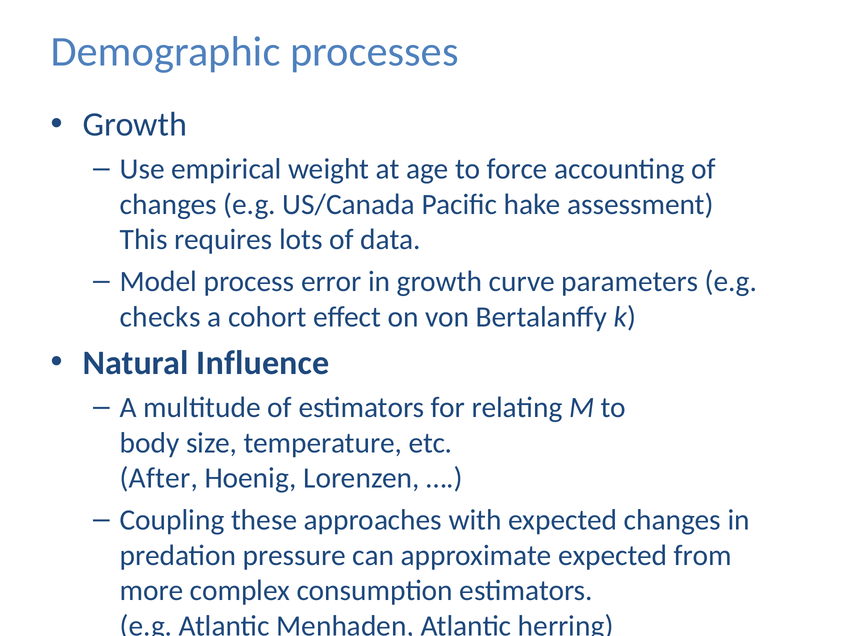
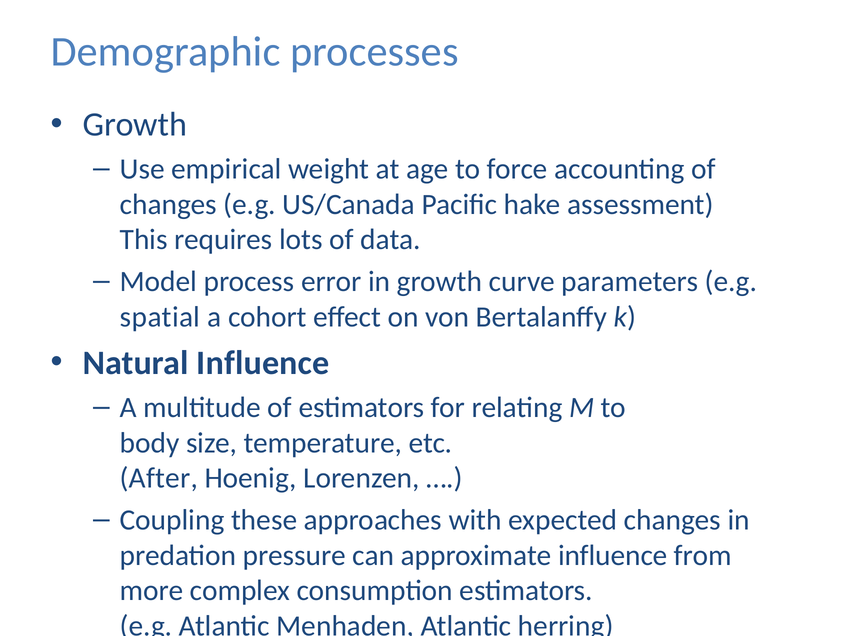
checks: checks -> spatial (160, 317)
approximate expected: expected -> influence (613, 555)
